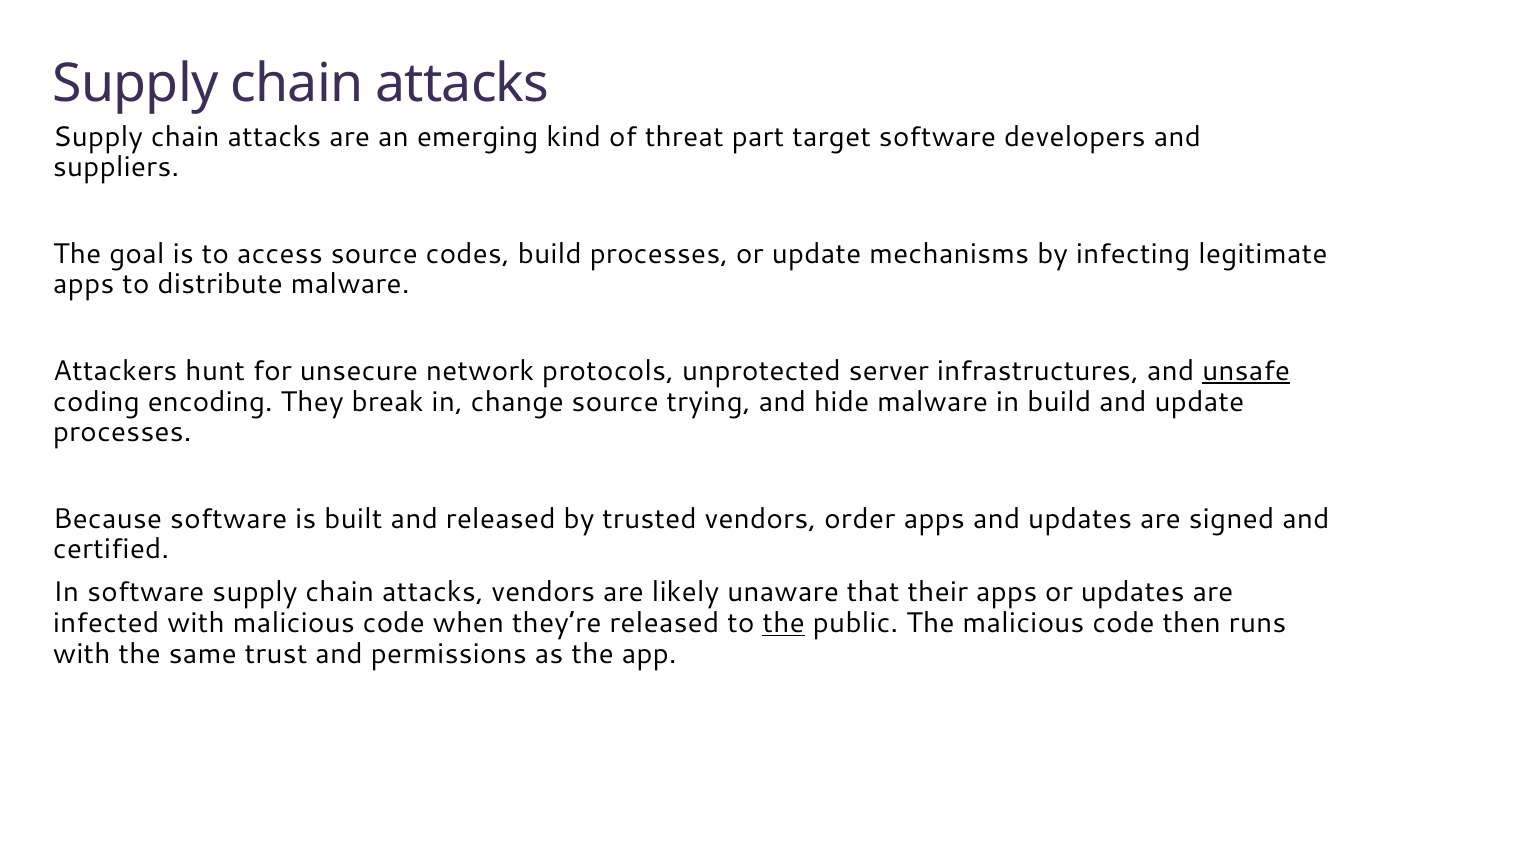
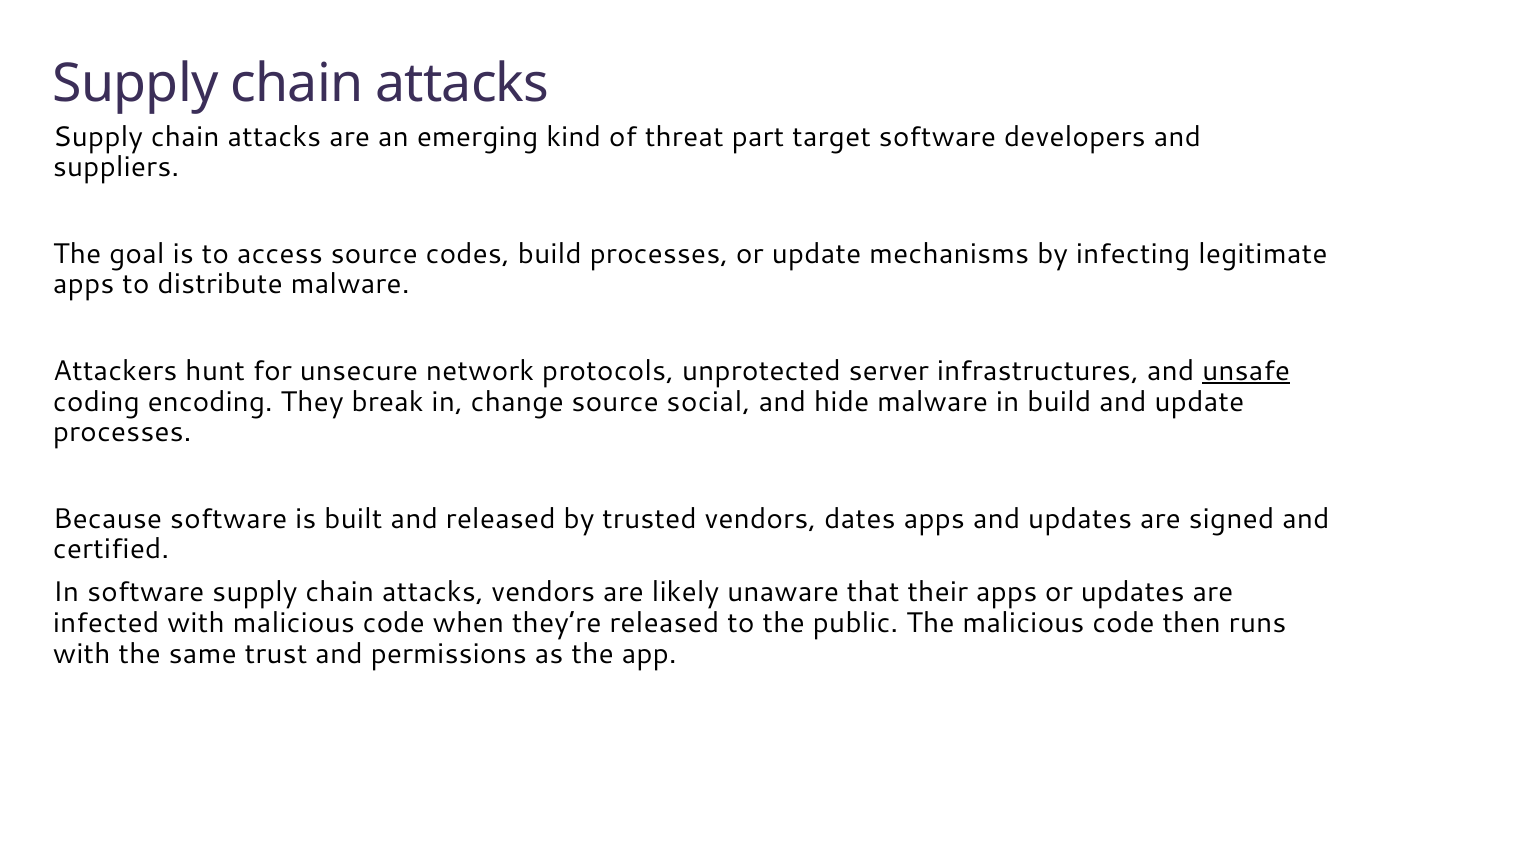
trying: trying -> social (708, 402)
order: order -> dates (860, 519)
the underline: present -> none (784, 624)
